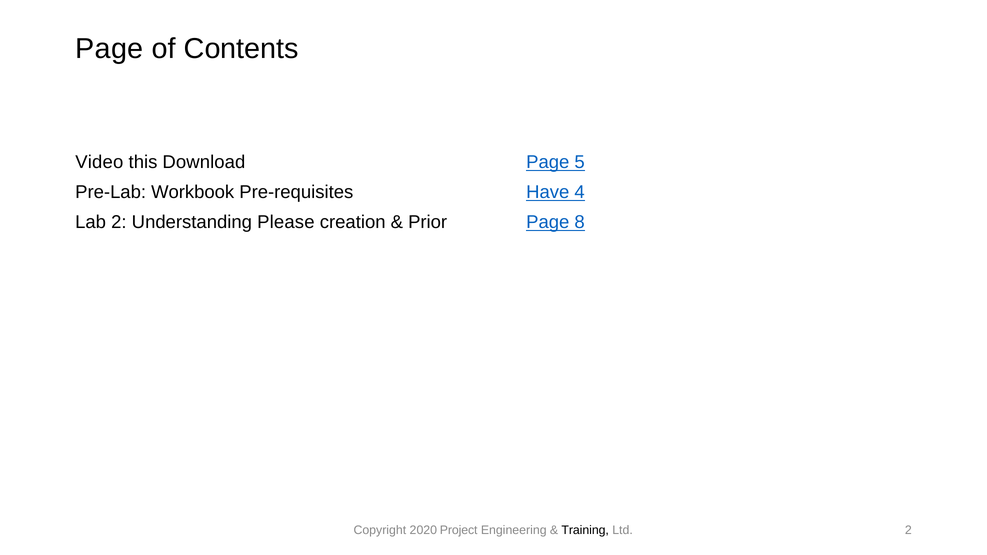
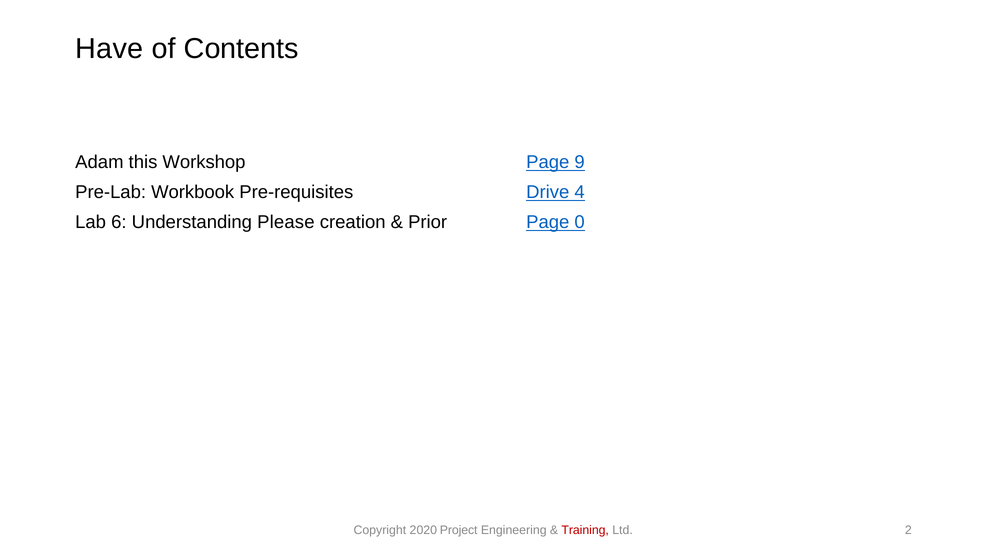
Page: Page -> Have (109, 49)
Video: Video -> Adam (99, 162)
Download: Download -> Workshop (204, 162)
5: 5 -> 9 (580, 162)
Have: Have -> Drive (548, 192)
Lab 2: 2 -> 6 (119, 222)
8: 8 -> 0 (580, 222)
Training colour: black -> red (585, 530)
